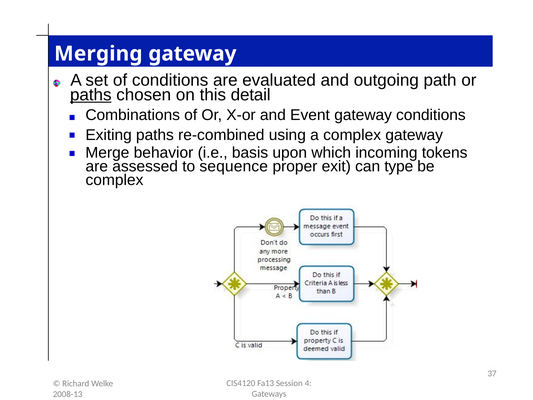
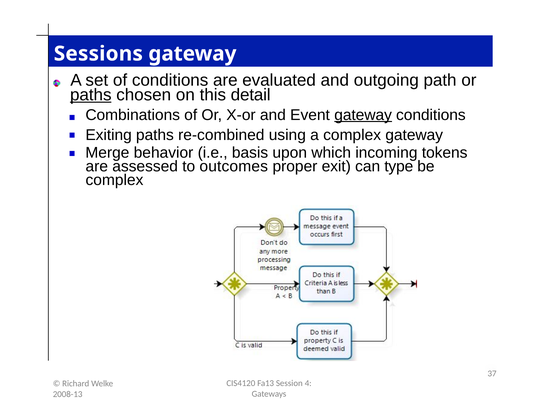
Merging: Merging -> Sessions (98, 54)
gateway underline: none -> present (363, 115)
sequence: sequence -> outcomes (234, 166)
